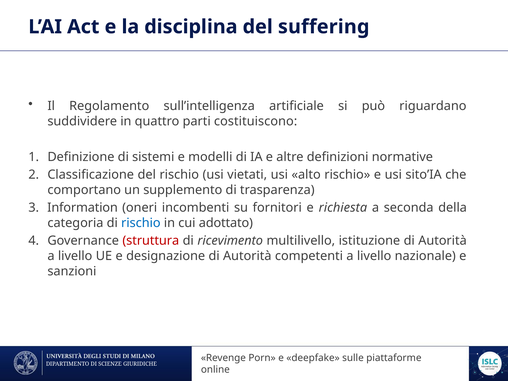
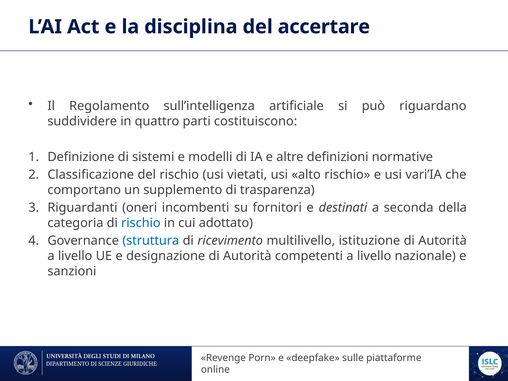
suffering: suffering -> accertare (324, 27)
sito’IA: sito’IA -> vari’IA (424, 175)
Information: Information -> Riguardanti (82, 208)
richiesta: richiesta -> destinati (343, 208)
struttura colour: red -> blue (151, 241)
